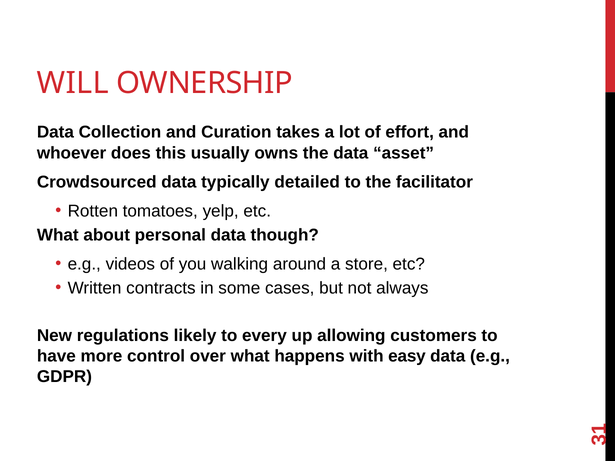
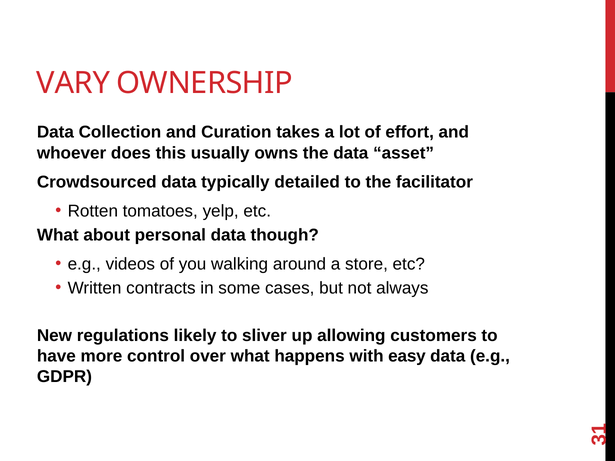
WILL: WILL -> VARY (73, 83)
every: every -> sliver (264, 336)
